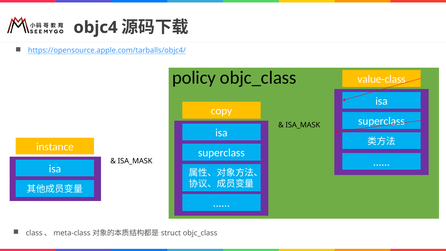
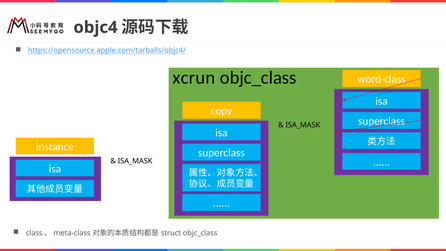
policy: policy -> xcrun (194, 78)
value-class: value-class -> word-class (381, 79)
